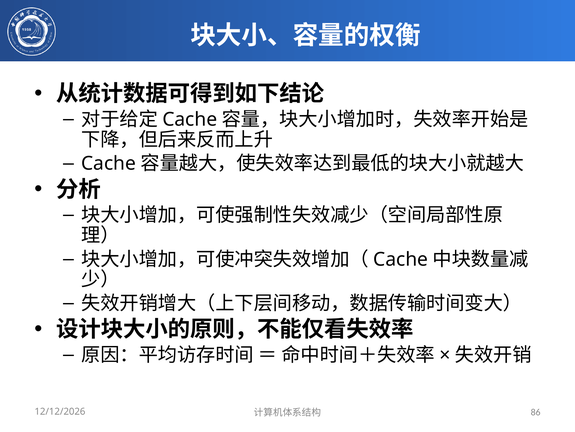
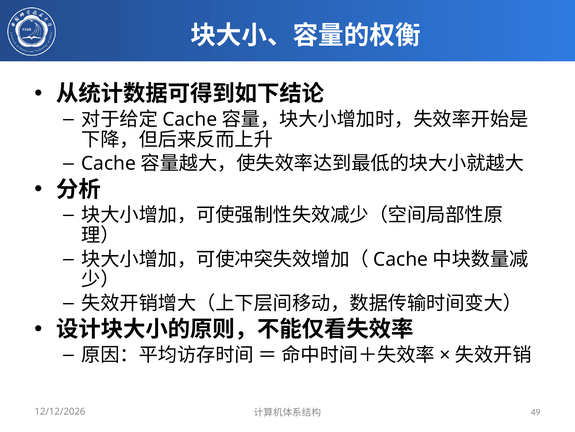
86: 86 -> 49 (536, 412)
